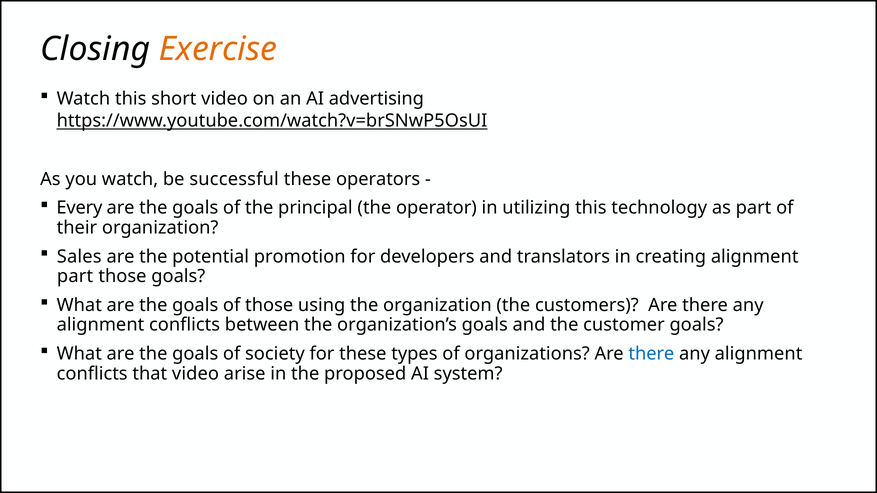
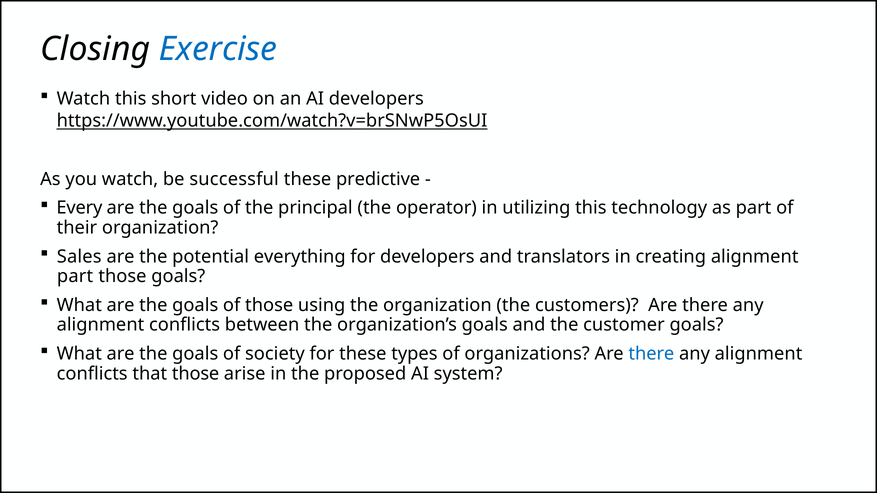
Exercise colour: orange -> blue (218, 49)
AI advertising: advertising -> developers (376, 99)
operators: operators -> predictive (378, 179)
promotion: promotion -> everything (300, 257)
that video: video -> those (196, 374)
